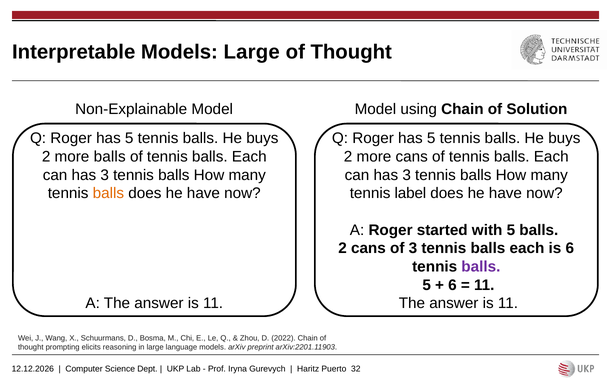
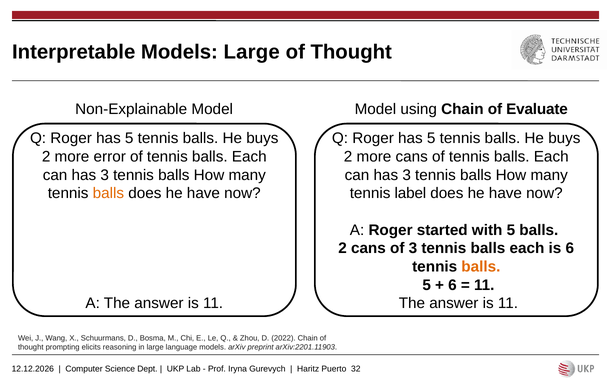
Solution: Solution -> Evaluate (537, 109)
more balls: balls -> error (110, 157)
balls colour: purple -> orange (481, 267)
